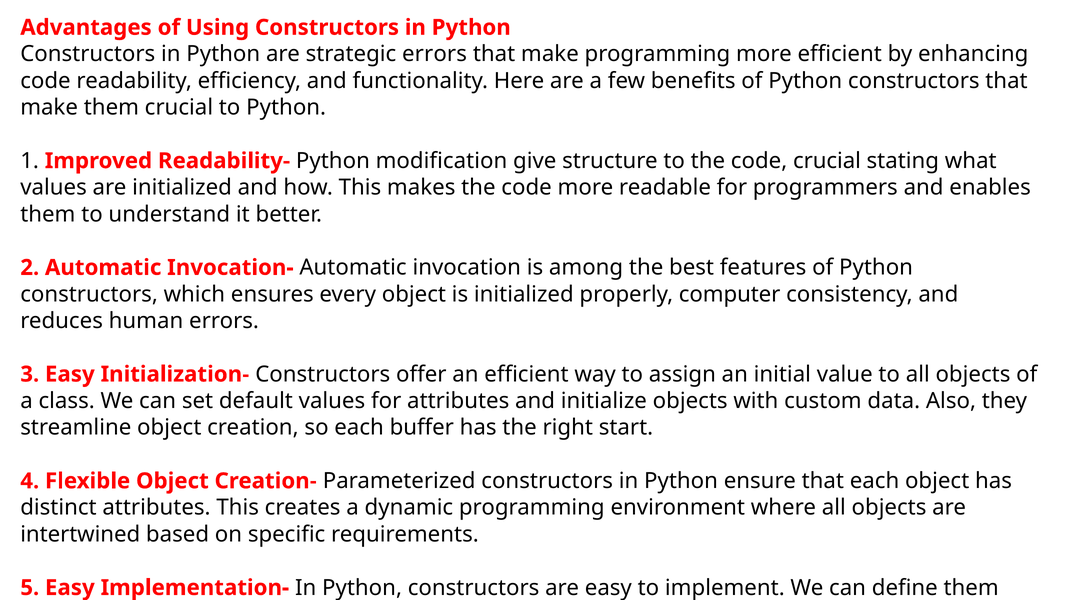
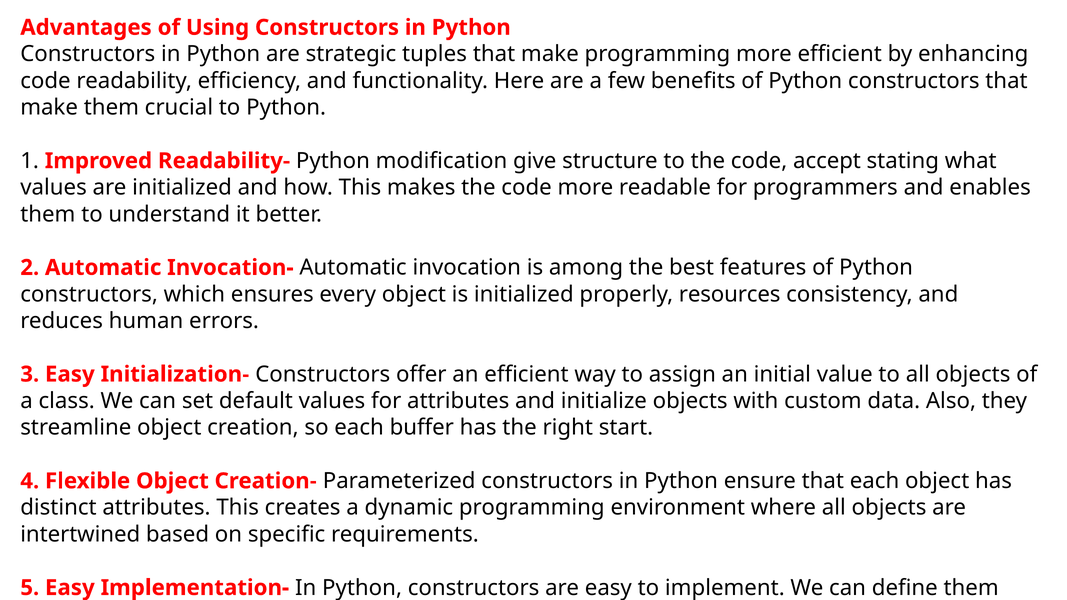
strategic errors: errors -> tuples (435, 54)
code crucial: crucial -> accept (827, 161)
computer: computer -> resources (730, 294)
